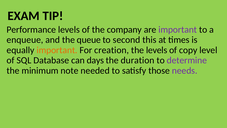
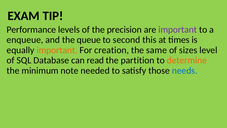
company: company -> precision (124, 30)
the levels: levels -> same (157, 50)
copy: copy -> sizes (188, 50)
days: days -> read (95, 60)
duration: duration -> partition (138, 60)
determine colour: purple -> orange (187, 60)
needs colour: purple -> blue (185, 70)
